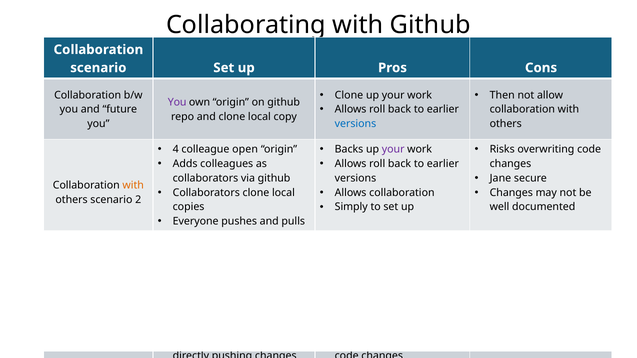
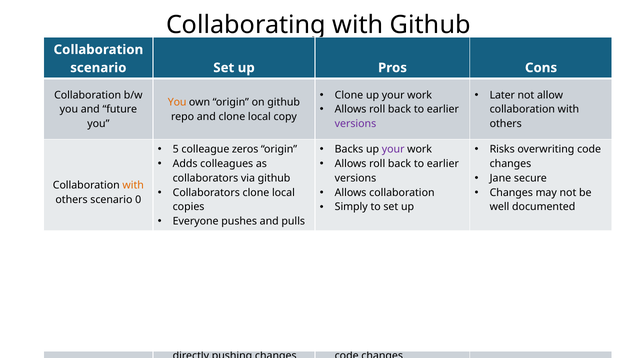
Then: Then -> Later (502, 95)
You colour: purple -> orange (177, 102)
versions colour: blue -> purple (355, 124)
4: 4 -> 5 (176, 150)
open: open -> zeros (245, 150)
2: 2 -> 0 (138, 200)
